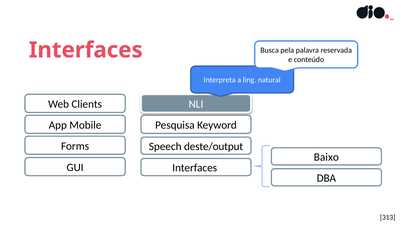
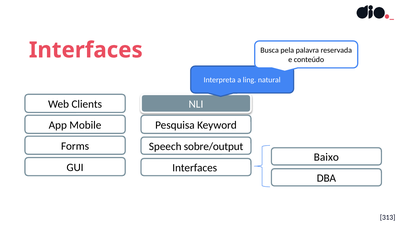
deste/output: deste/output -> sobre/output (214, 146)
